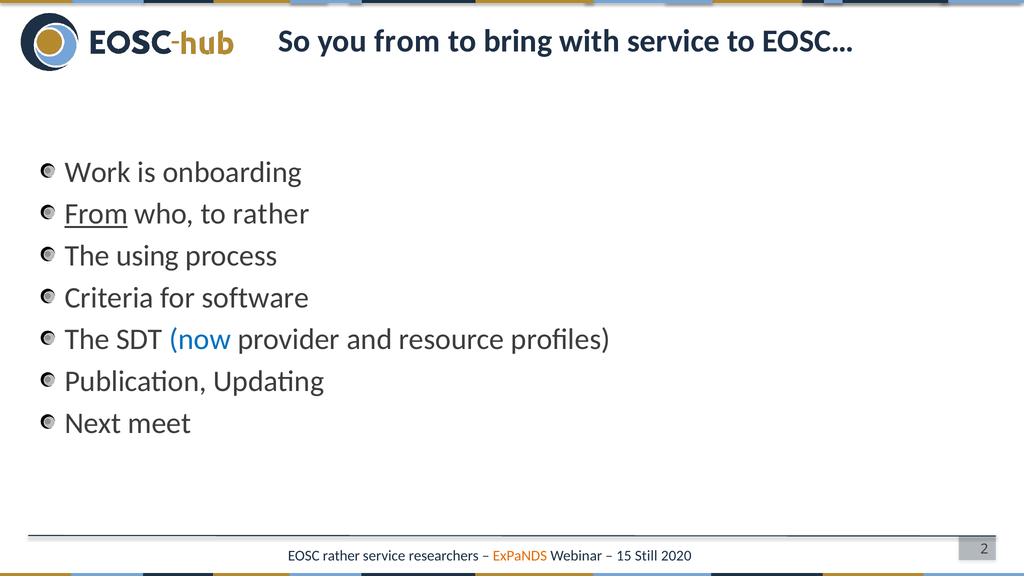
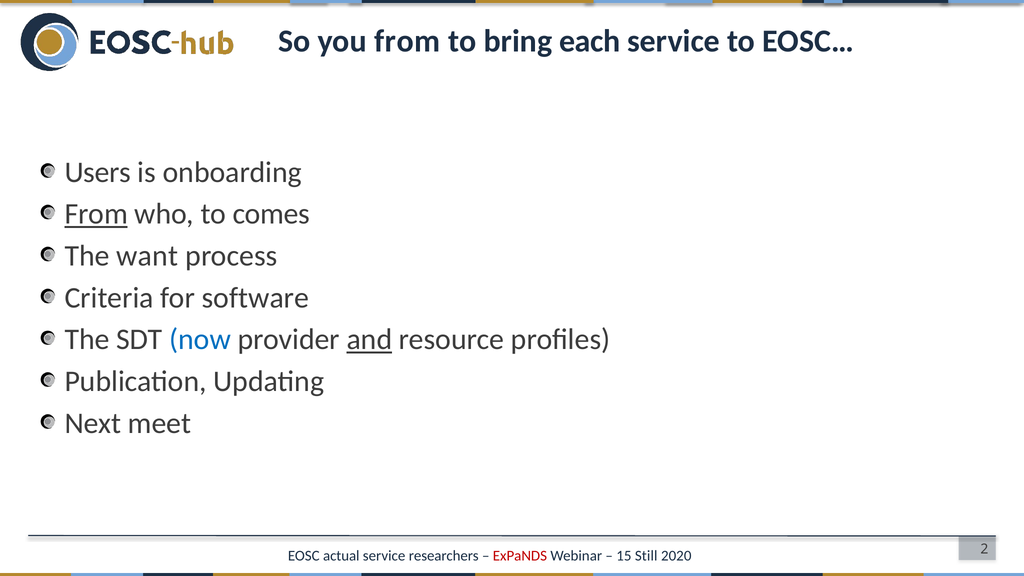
with: with -> each (590, 41)
Work: Work -> Users (98, 172)
to rather: rather -> comes (271, 214)
using: using -> want (147, 256)
and underline: none -> present (369, 340)
EOSC rather: rather -> actual (341, 556)
ExPaNDS colour: orange -> red (520, 556)
